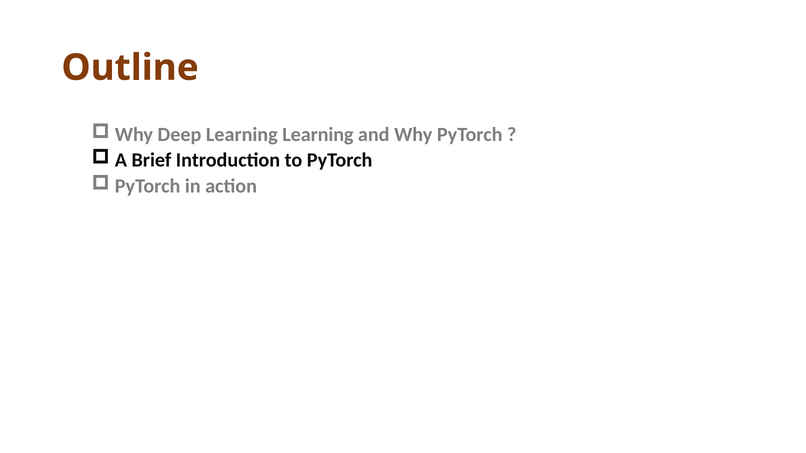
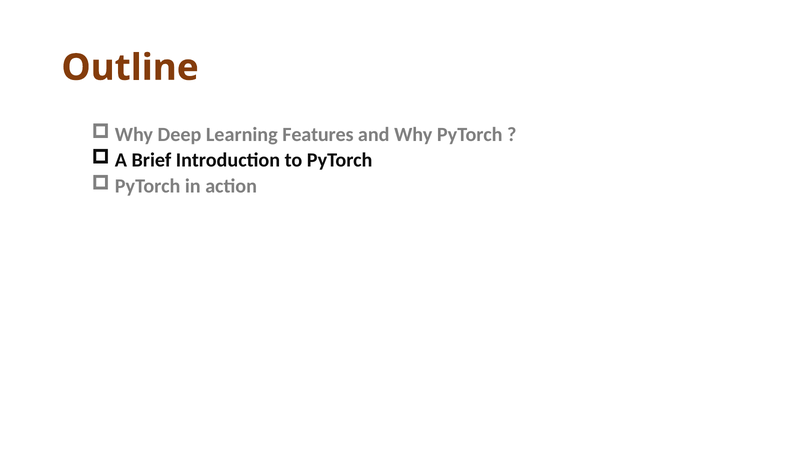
Learning Learning: Learning -> Features (318, 134)
